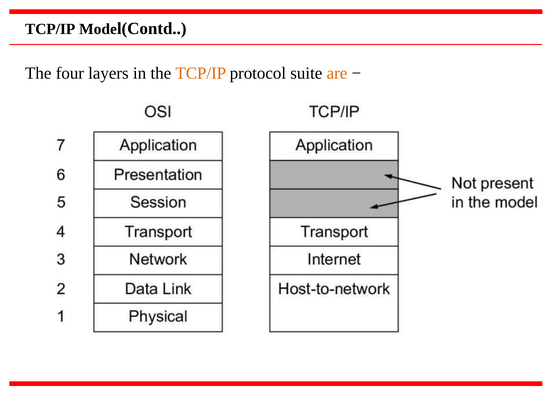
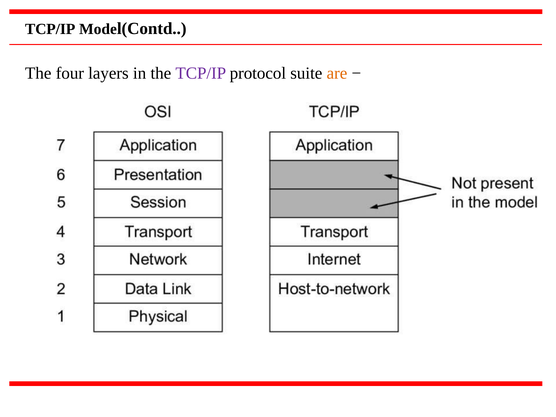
TCP/IP colour: orange -> purple (201, 73)
